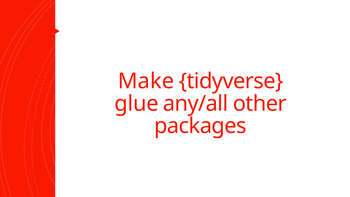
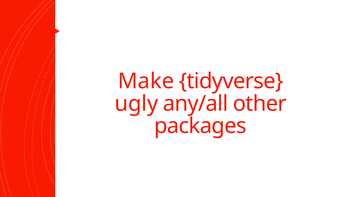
glue: glue -> ugly (136, 103)
